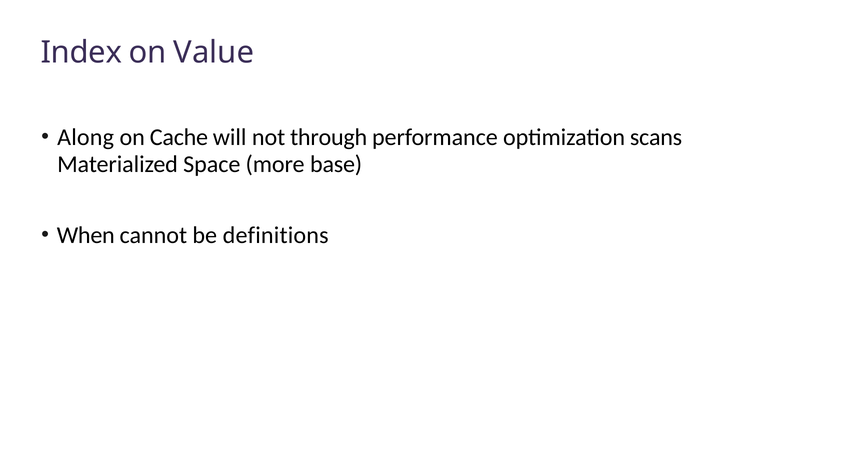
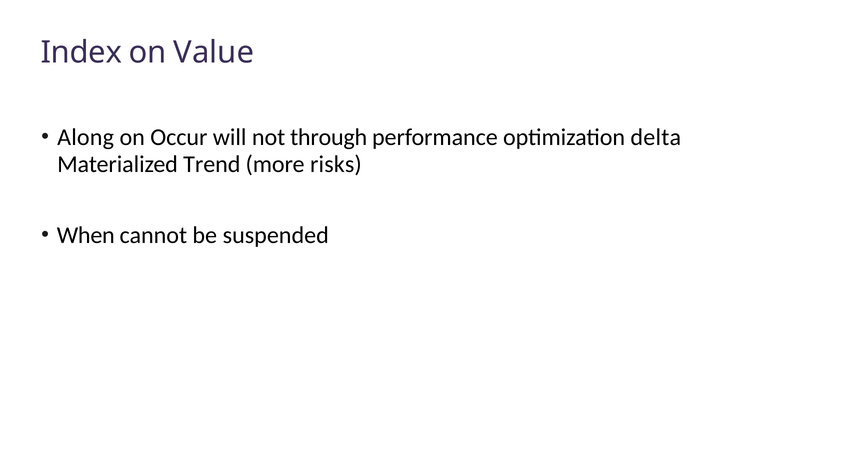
Cache: Cache -> Occur (179, 137)
scans: scans -> delta (656, 137)
Space: Space -> Trend (212, 164)
base: base -> risks (336, 164)
definitions: definitions -> suspended (276, 235)
